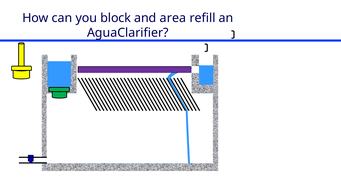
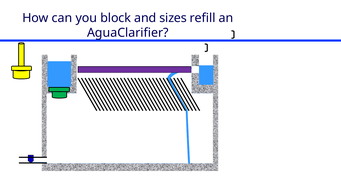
area: area -> sizes (173, 18)
